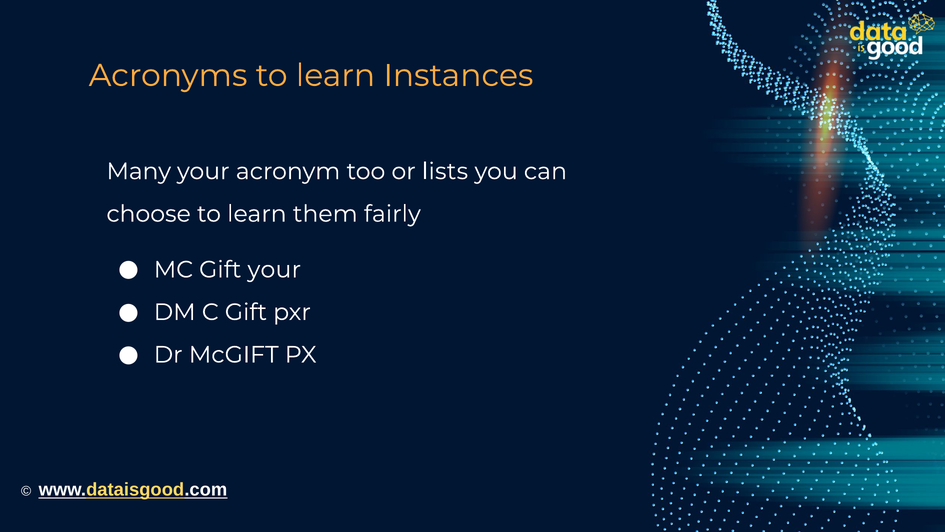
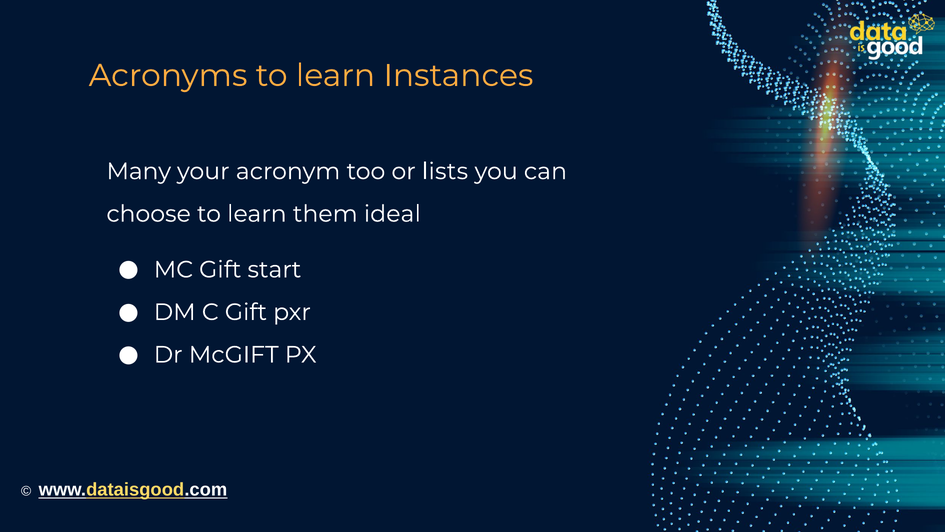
fairly: fairly -> ideal (392, 214)
Gift your: your -> start (274, 269)
